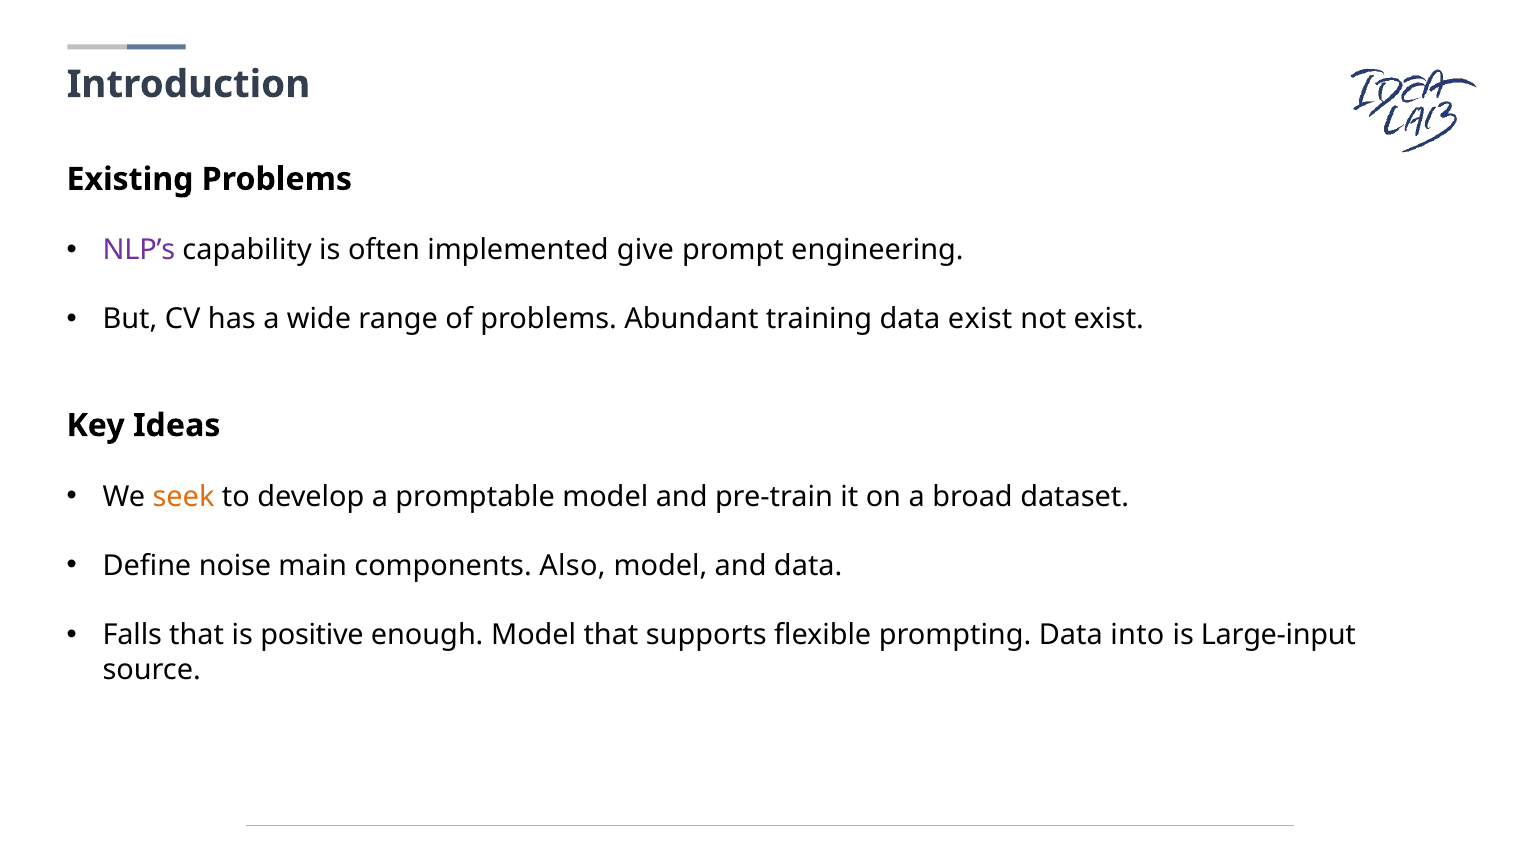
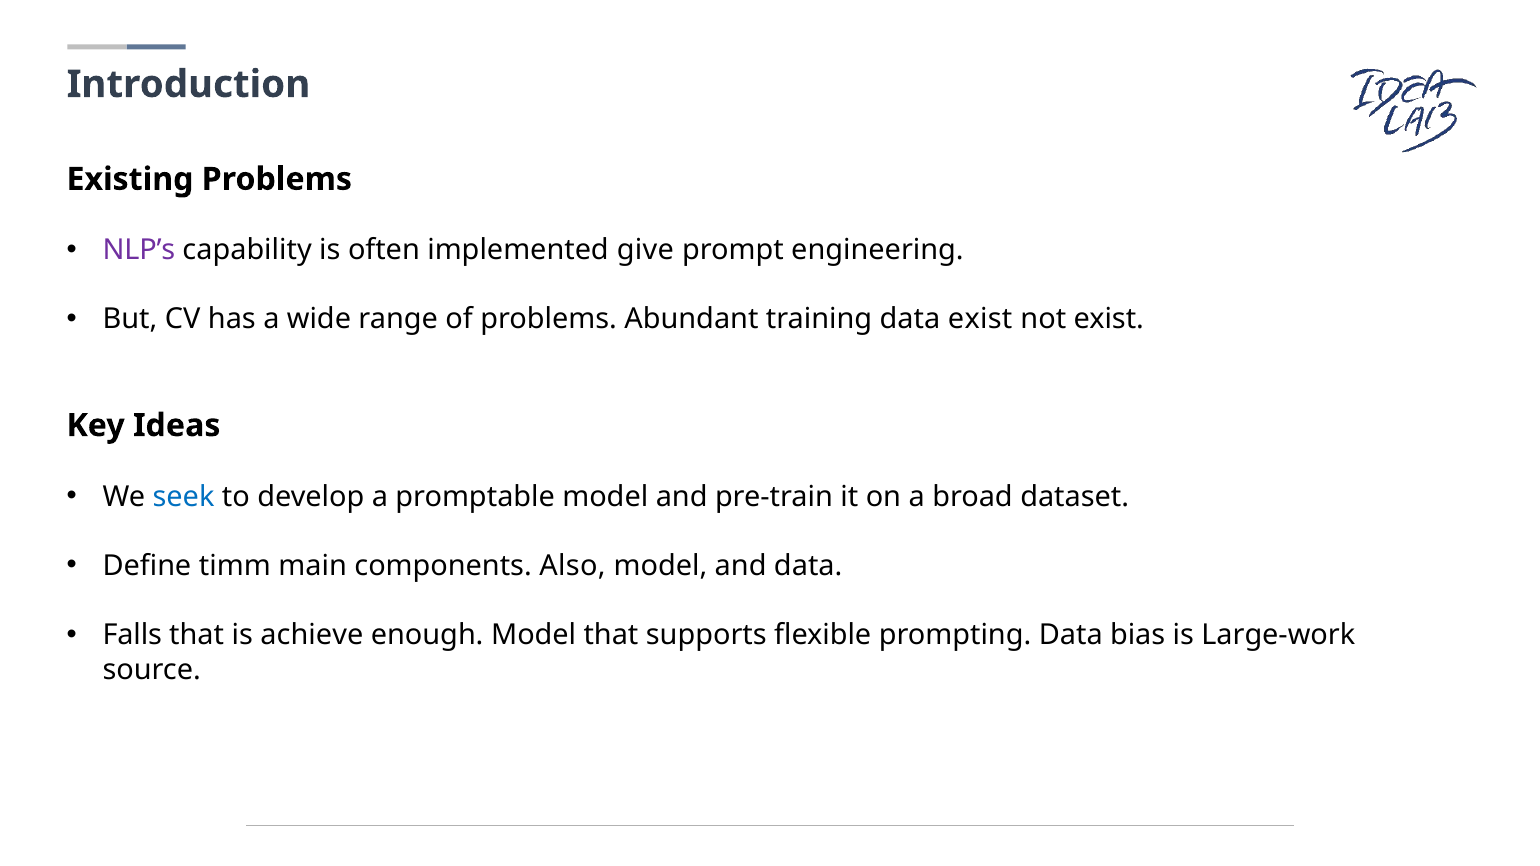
seek colour: orange -> blue (184, 497)
noise: noise -> timm (235, 566)
positive: positive -> achieve (312, 635)
into: into -> bias (1138, 635)
Large-input: Large-input -> Large-work (1278, 635)
